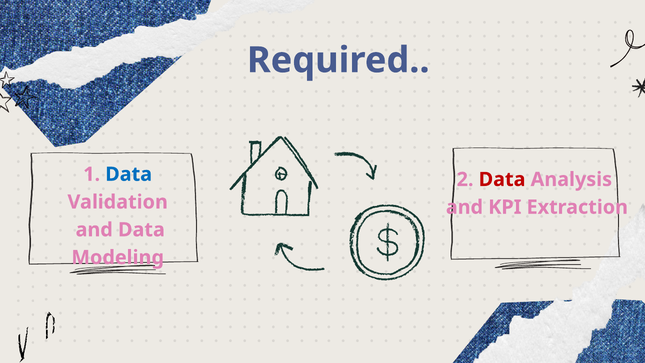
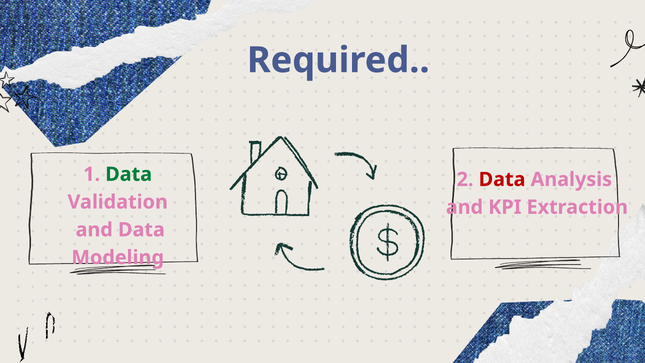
Data colour: blue -> green (129, 174)
